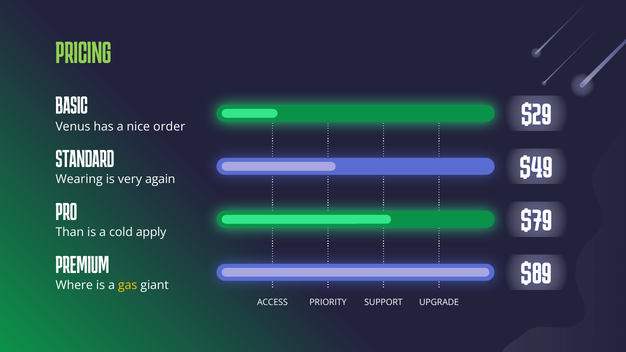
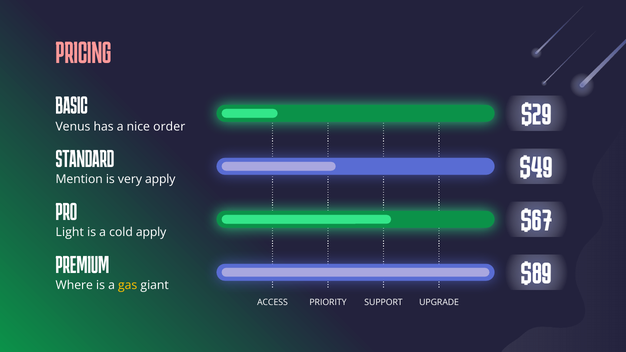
PRICING colour: light green -> pink (83, 53)
Wearing: Wearing -> Mention (79, 179)
very again: again -> apply (160, 179)
$79: $79 -> $67 (536, 219)
Than: Than -> Light (70, 232)
